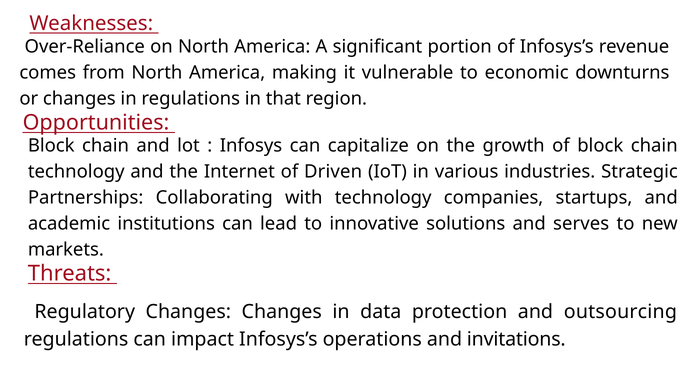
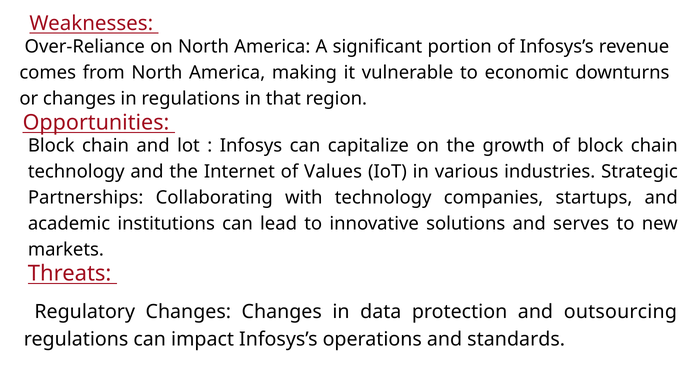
Driven: Driven -> Values (333, 172)
invitations: invitations -> standards (516, 340)
